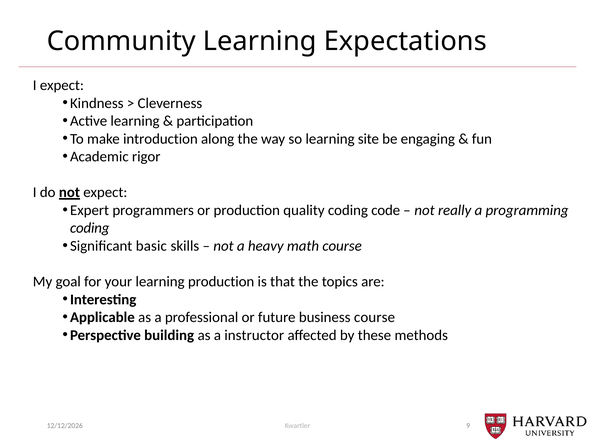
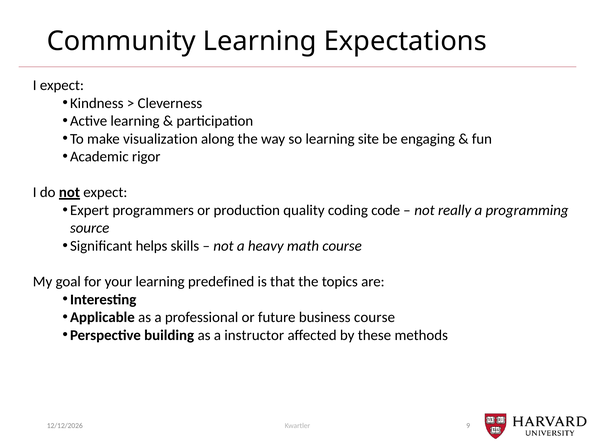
introduction: introduction -> visualization (160, 139)
coding: coding -> source (90, 228)
basic: basic -> helps (151, 246)
learning production: production -> predefined (221, 282)
